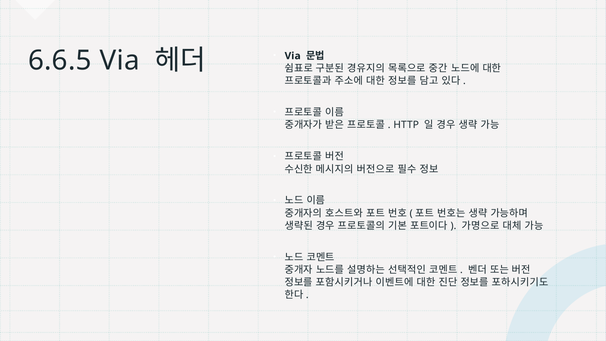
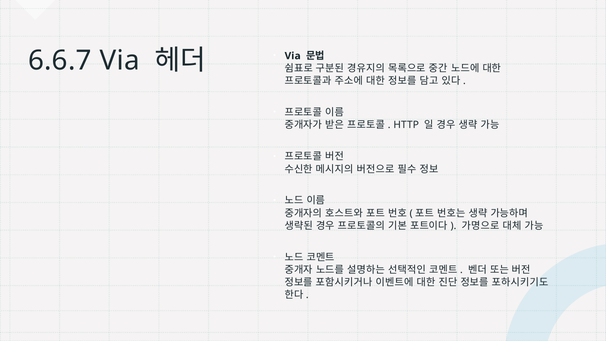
6.6.5: 6.6.5 -> 6.6.7 (60, 60)
